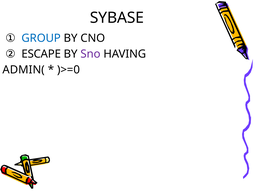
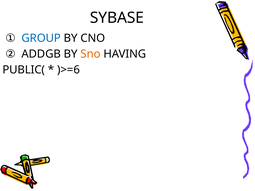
ESCAPE: ESCAPE -> ADDGB (41, 54)
Sno colour: purple -> orange (91, 54)
ADMIN(: ADMIN( -> PUBLIC( (24, 70)
)>=0: )>=0 -> )>=6 (68, 70)
